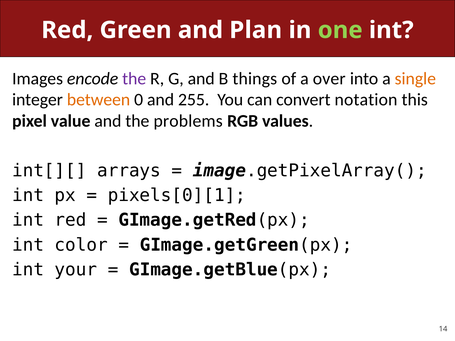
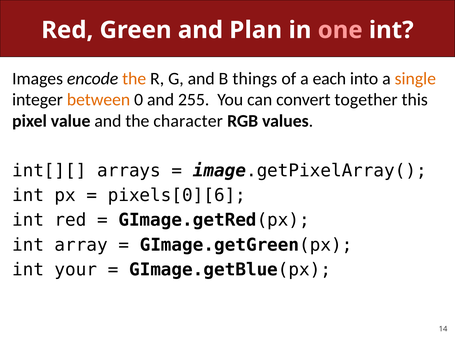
one colour: light green -> pink (340, 30)
the colour: purple -> orange (134, 79)
over: over -> each (329, 79)
notation: notation -> together (366, 100)
problems: problems -> character (188, 121)
pixels[0][1: pixels[0][1 -> pixels[0][6 (177, 195)
color: color -> array (81, 245)
